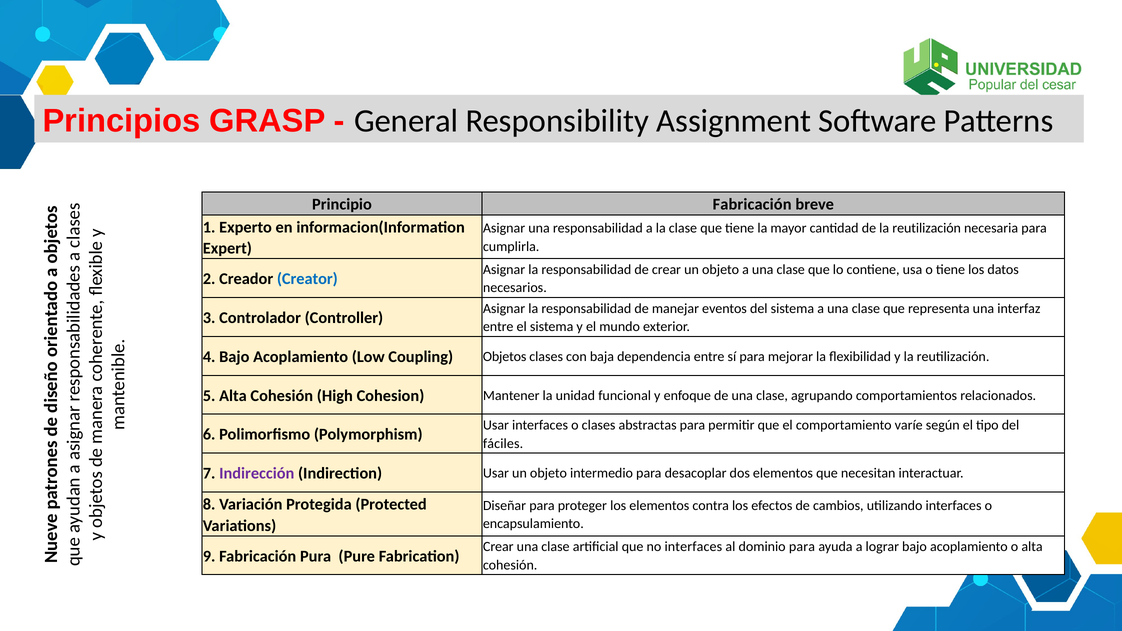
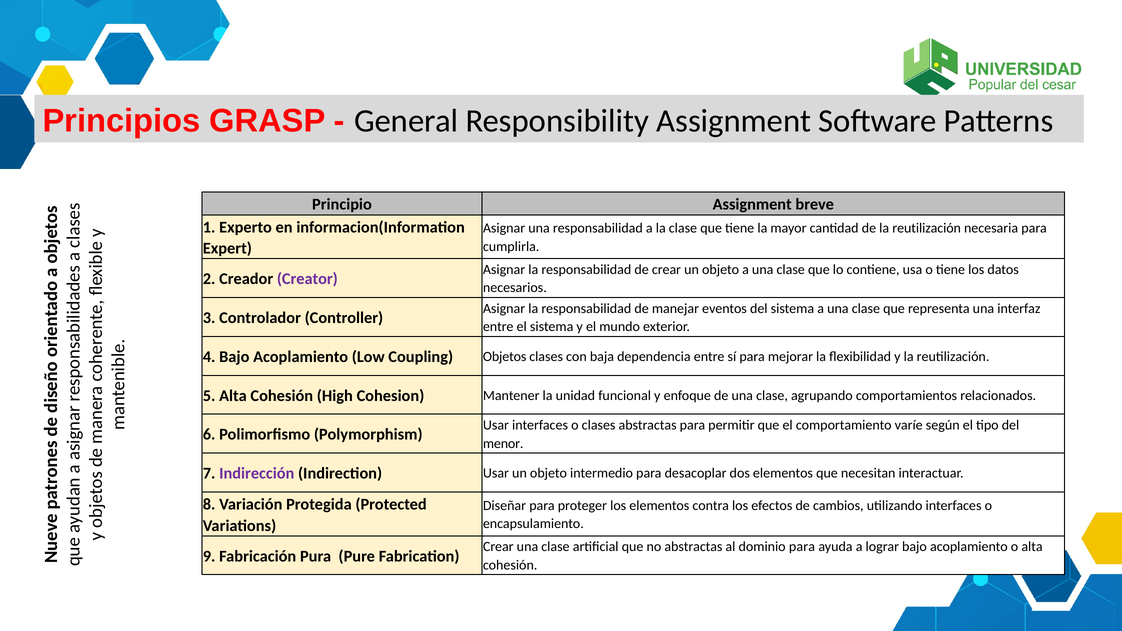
Principio Fabricación: Fabricación -> Assignment (752, 204)
Creator colour: blue -> purple (307, 279)
fáciles: fáciles -> menor (503, 444)
no interfaces: interfaces -> abstractas (693, 547)
